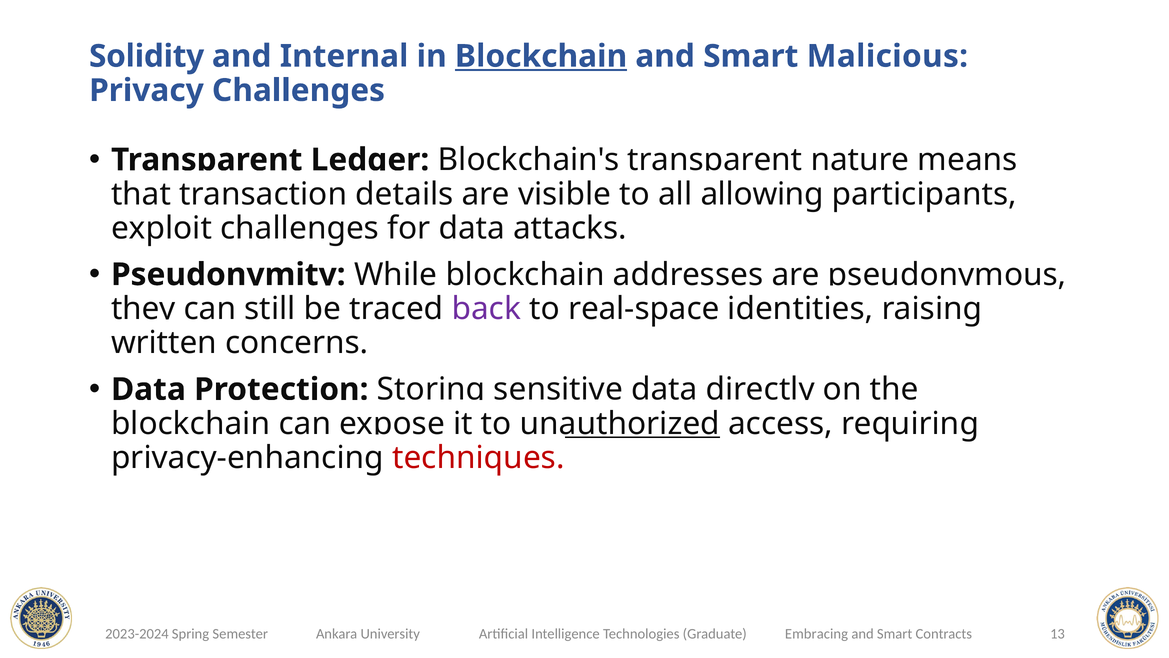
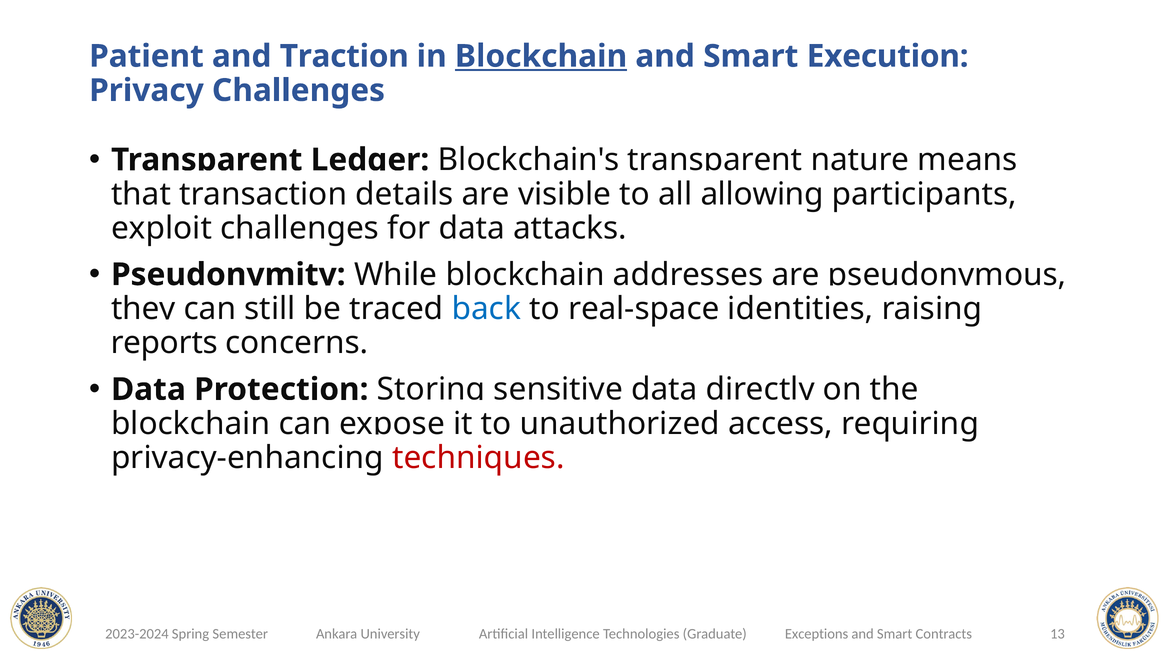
Solidity: Solidity -> Patient (146, 56)
Internal: Internal -> Traction (344, 56)
Malicious: Malicious -> Execution (888, 56)
back colour: purple -> blue (486, 309)
written: written -> reports (164, 343)
unauthorized underline: present -> none (620, 423)
Embracing: Embracing -> Exceptions (817, 634)
